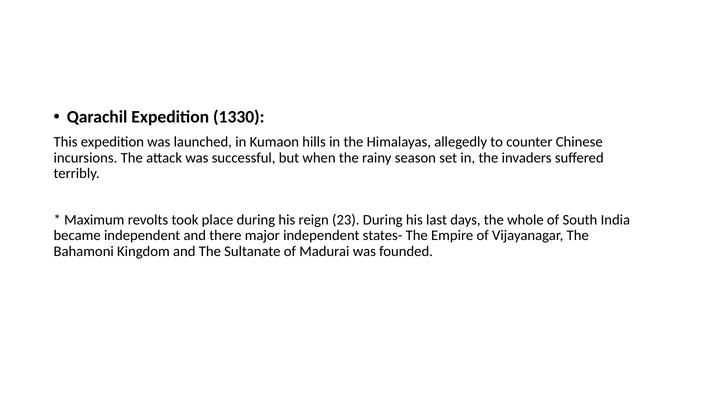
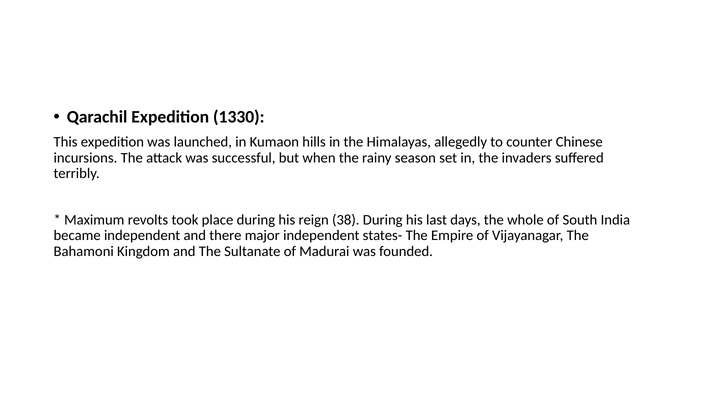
23: 23 -> 38 (346, 220)
